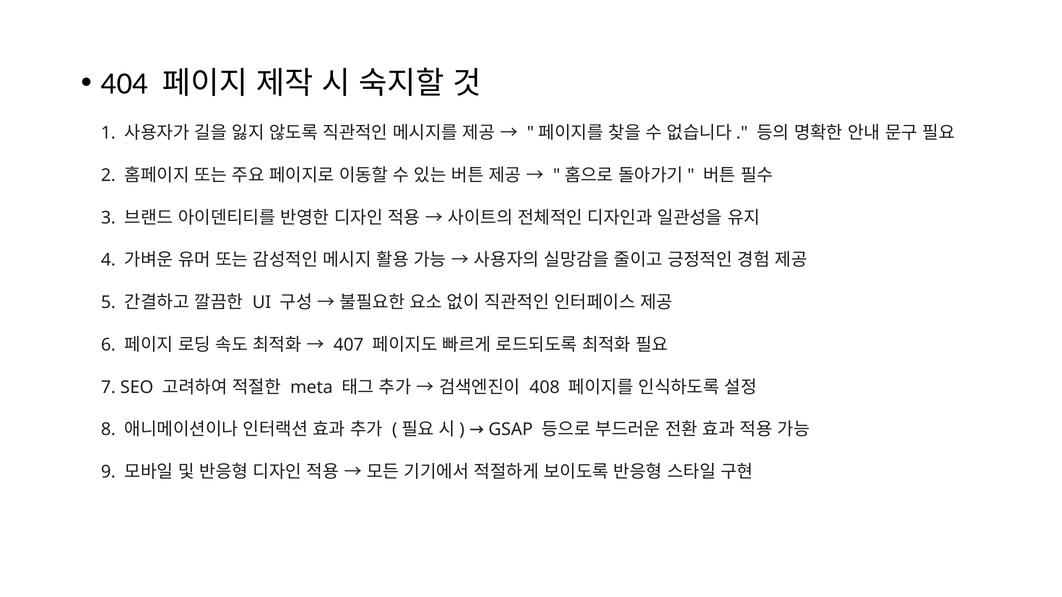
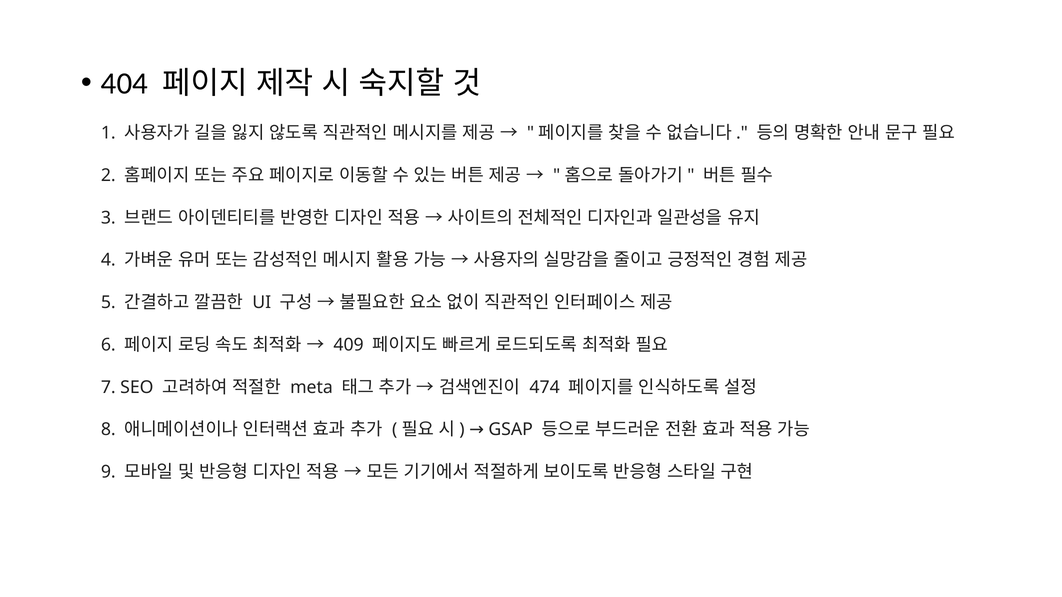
407: 407 -> 409 (349, 345)
408: 408 -> 474 (545, 387)
